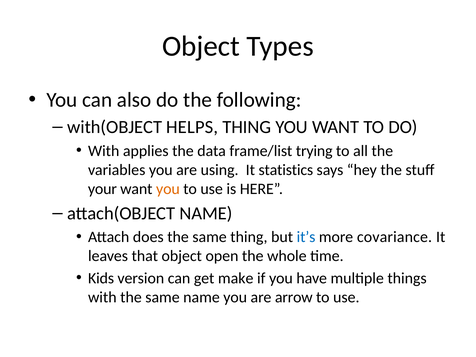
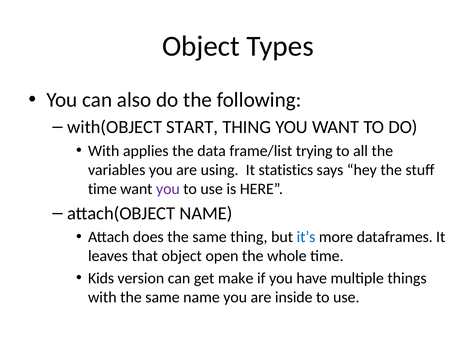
HELPS: HELPS -> START (192, 127)
your: your -> time (102, 189)
you colour: orange -> purple (168, 189)
covariance: covariance -> dataframes (395, 237)
arrow: arrow -> inside (294, 297)
